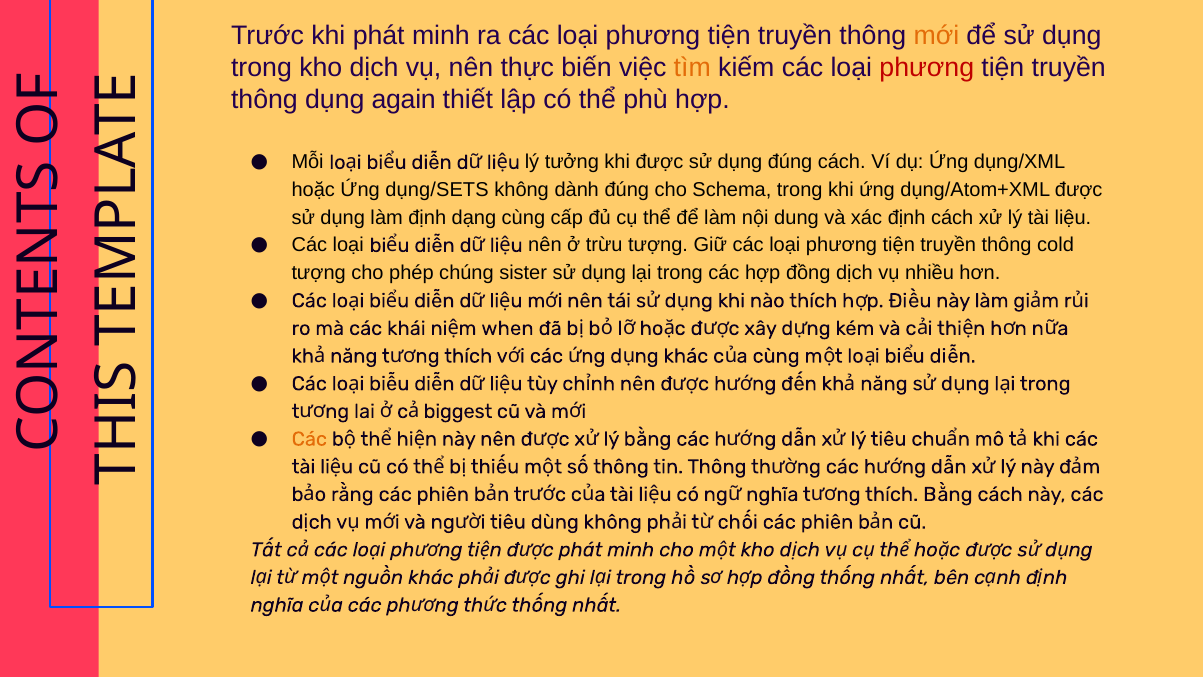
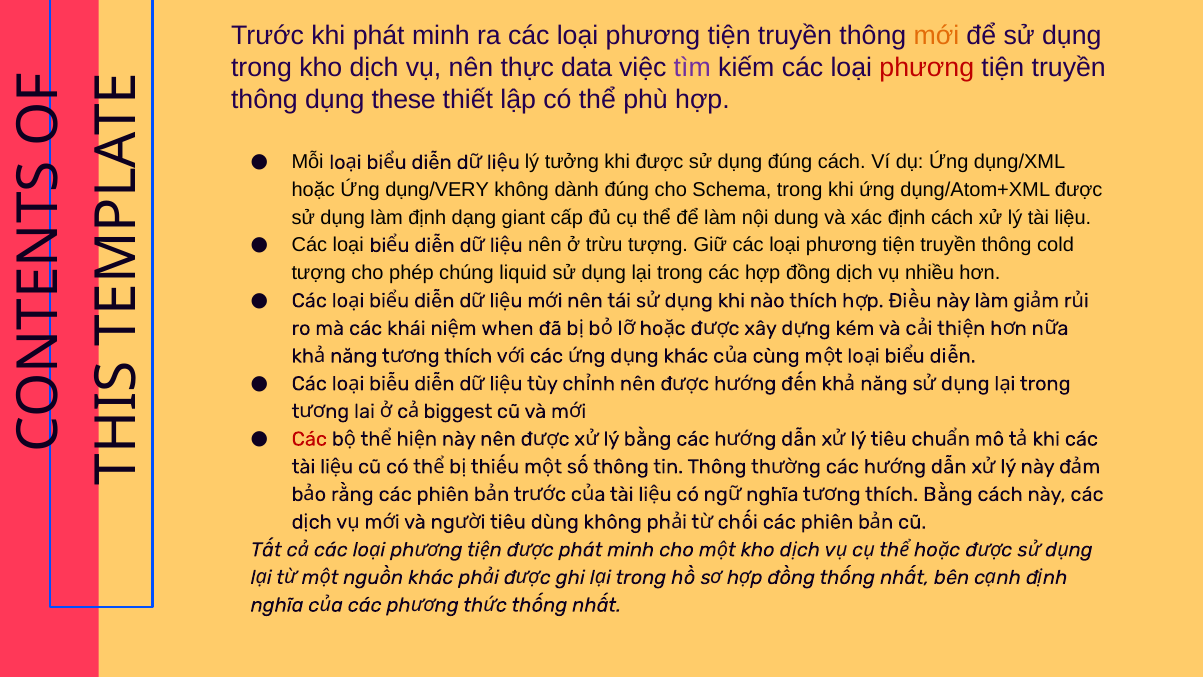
biến: biến -> data (587, 68)
tìm colour: orange -> purple (692, 68)
again: again -> these (404, 100)
dụng/SETS: dụng/SETS -> dụng/VERY (437, 190)
dạng cùng: cùng -> giant (523, 218)
sister: sister -> liquid (523, 273)
Các colour: orange -> red (309, 439)
